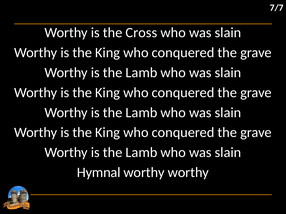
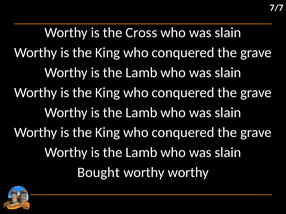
Hymnal: Hymnal -> Bought (99, 173)
